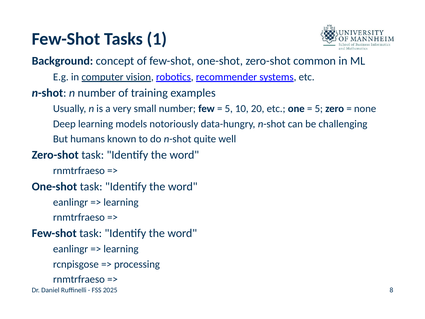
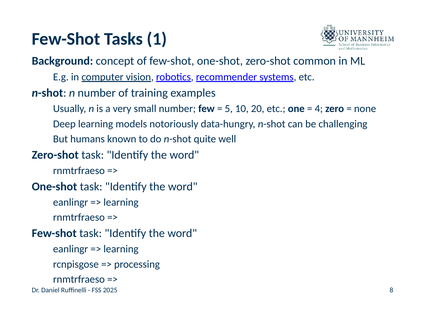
5: 5 -> 4 (319, 109)
